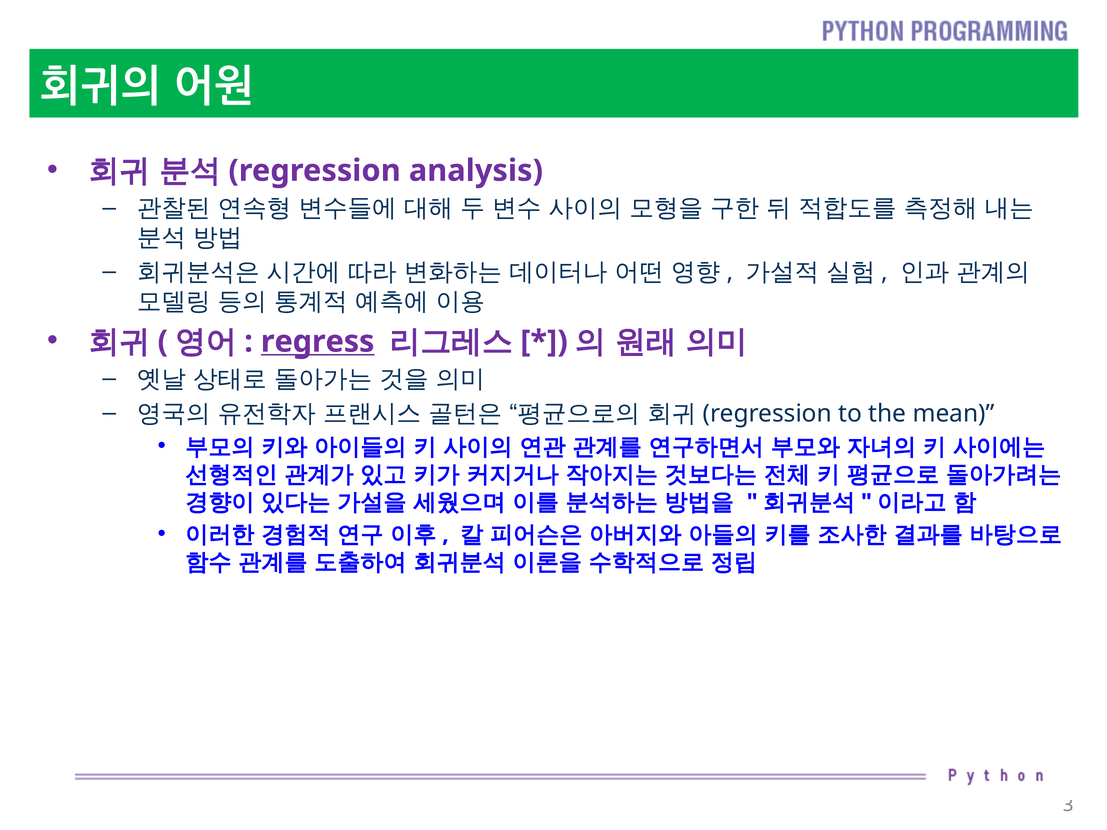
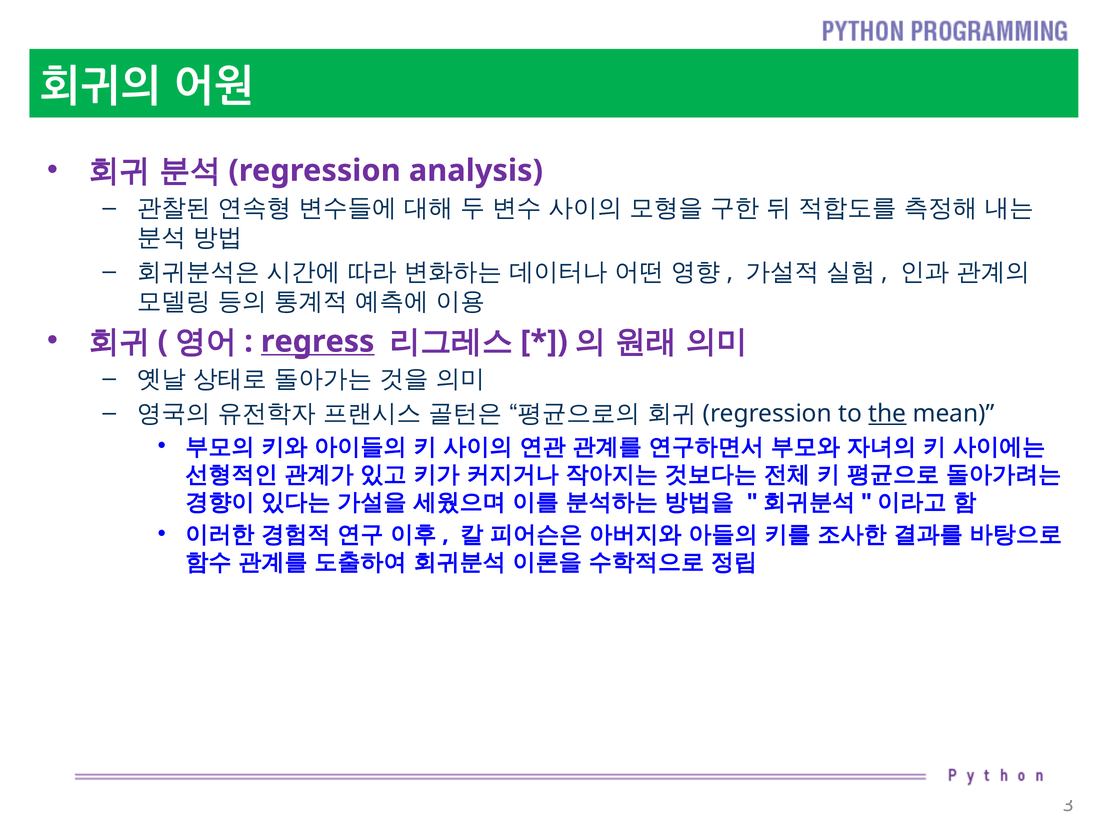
the underline: none -> present (887, 414)
